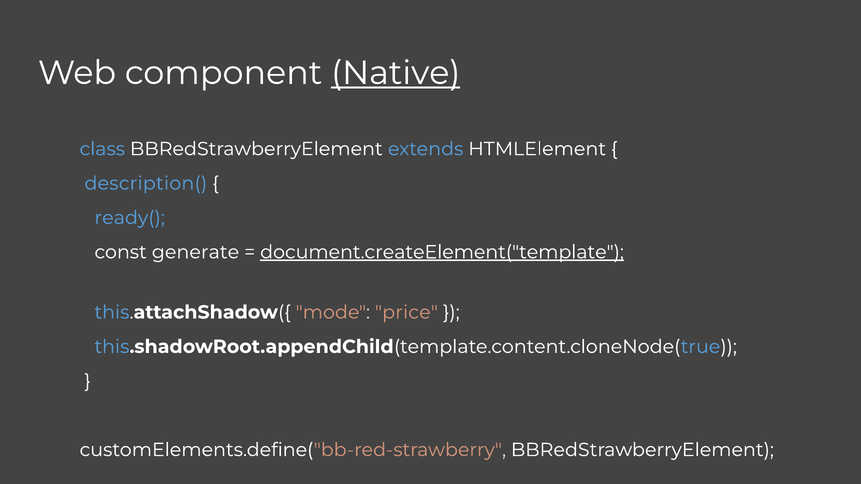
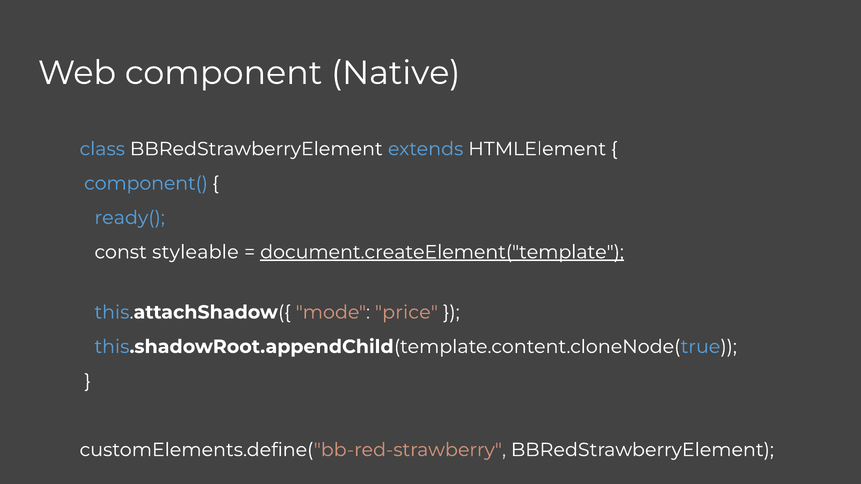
Native underline: present -> none (396, 73)
description(: description( -> component( (146, 183)
generate: generate -> styleable (195, 252)
